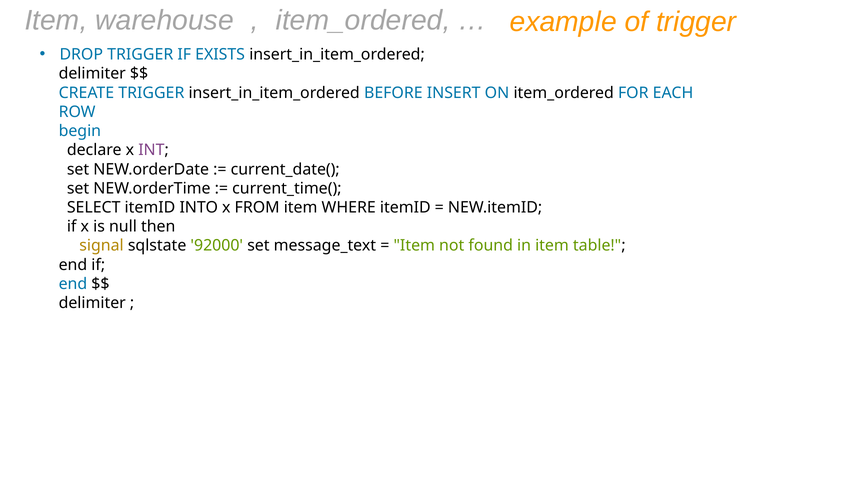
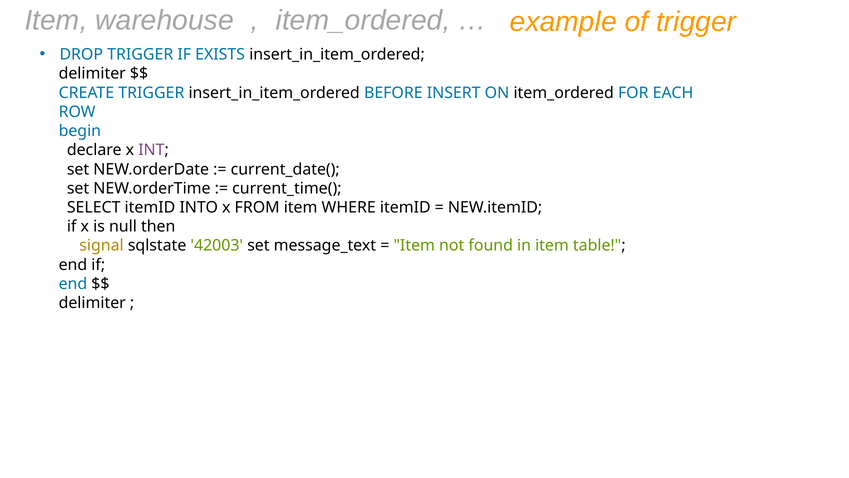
92000: 92000 -> 42003 (217, 246)
